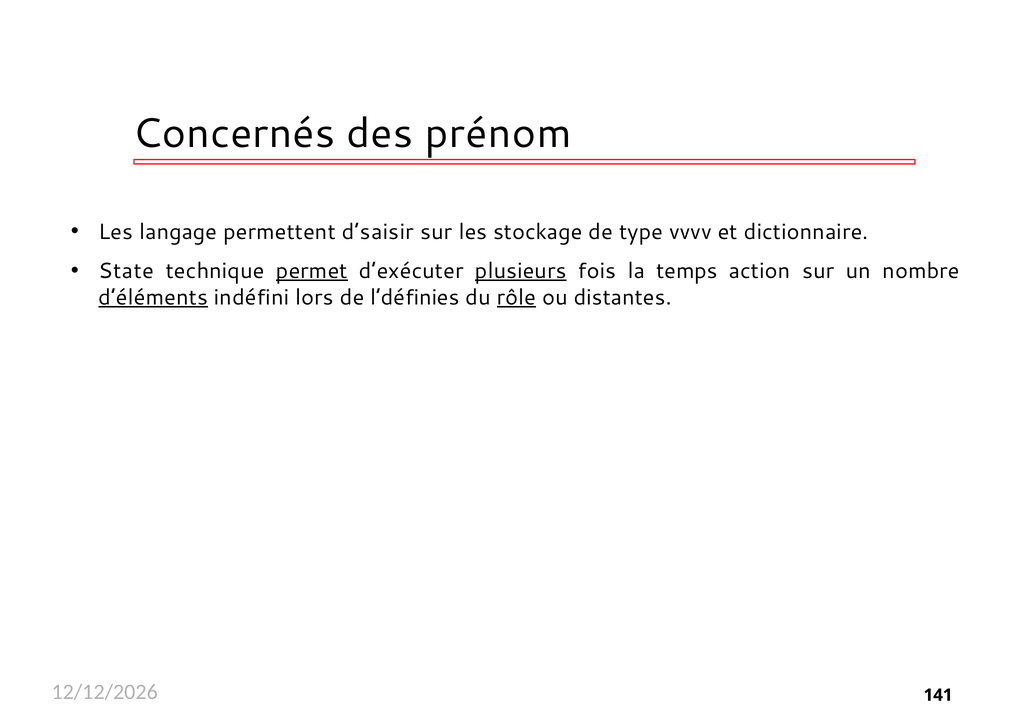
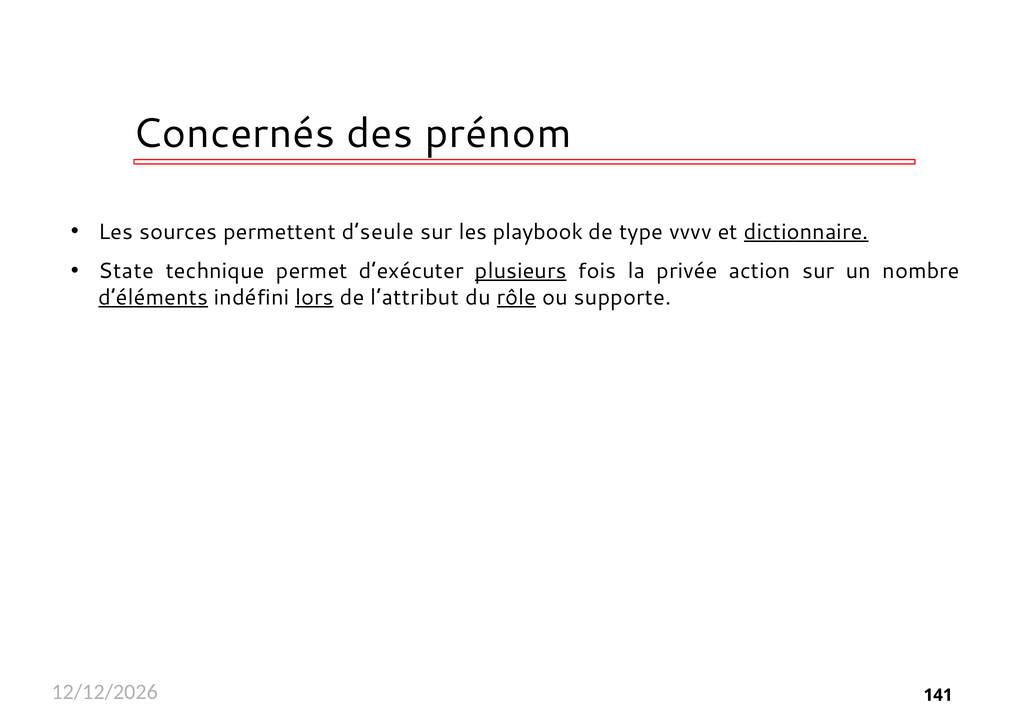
langage: langage -> sources (178, 232)
d’saisir: d’saisir -> d’seule (378, 232)
stockage: stockage -> playbook (538, 232)
dictionnaire underline: none -> present (806, 232)
permet underline: present -> none (312, 271)
temps: temps -> privée (687, 271)
lors underline: none -> present (314, 298)
l’définies: l’définies -> l’attribut (415, 298)
distantes: distantes -> supporte (623, 298)
